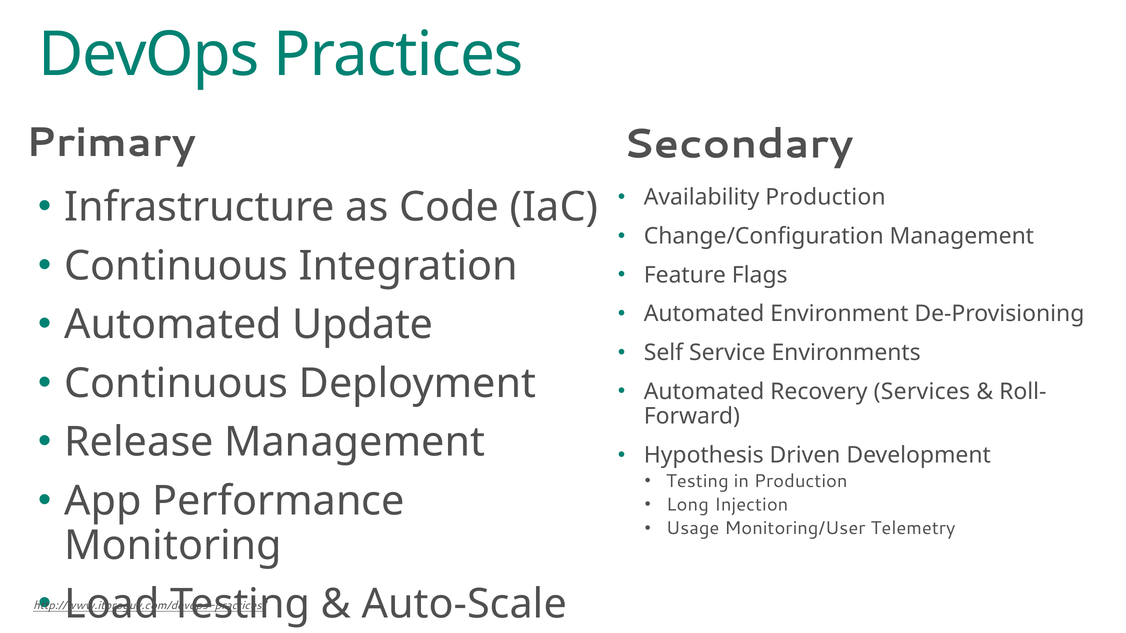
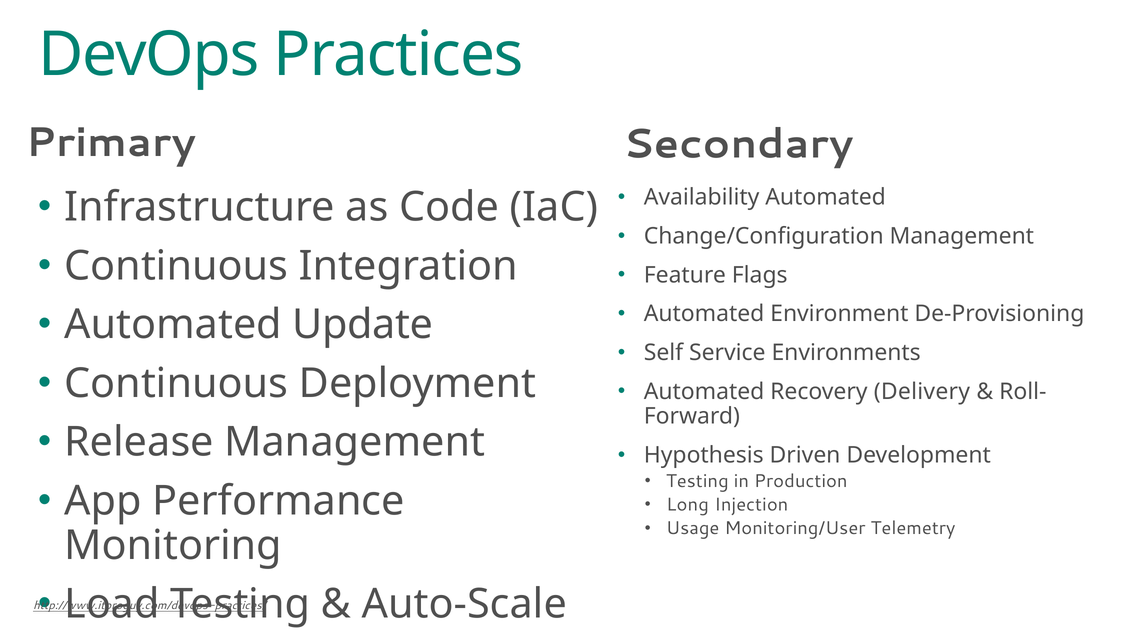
Availability Production: Production -> Automated (826, 197)
Services: Services -> Delivery (922, 392)
